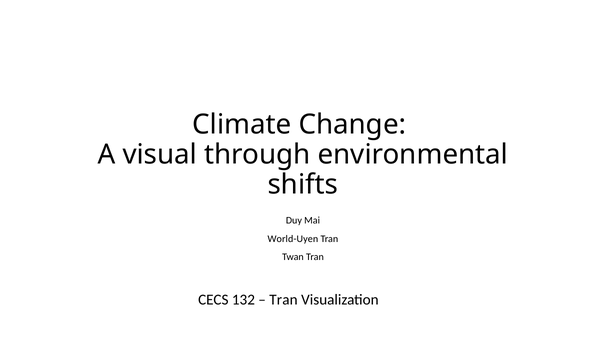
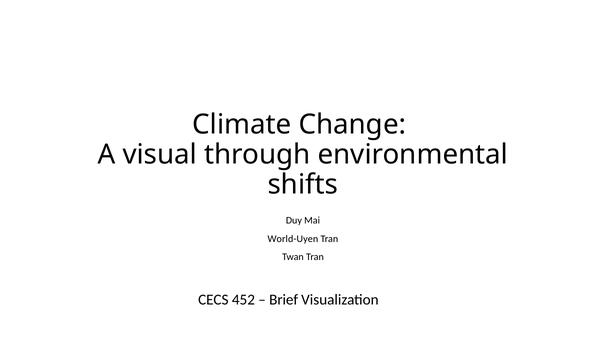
132: 132 -> 452 (243, 300)
Tran: Tran -> Brief (284, 300)
